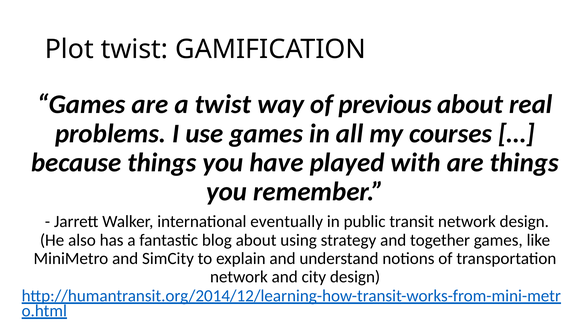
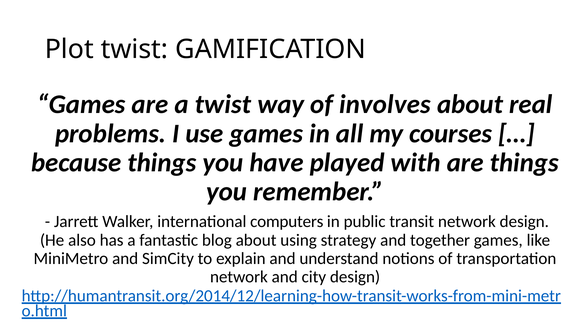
previous: previous -> involves (385, 104)
eventually: eventually -> computers (287, 221)
